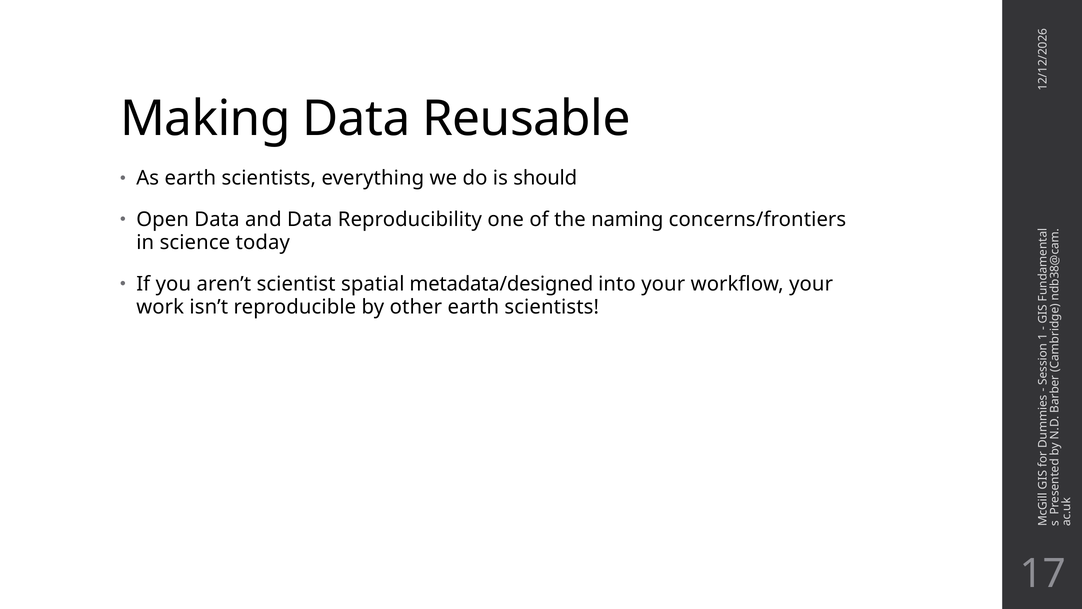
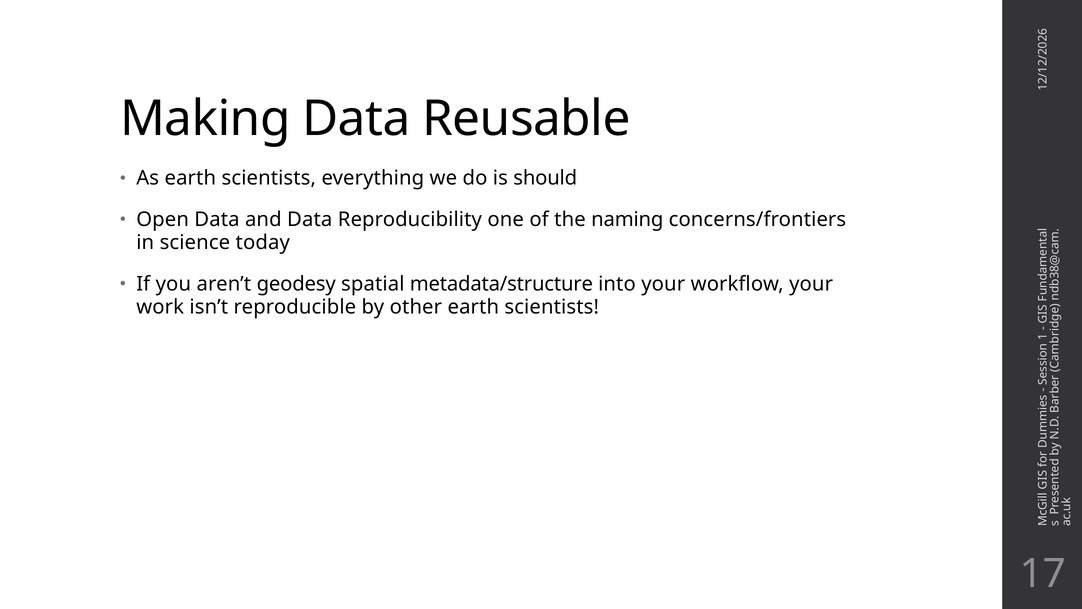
scientist: scientist -> geodesy (296, 284)
metadata/designed: metadata/designed -> metadata/structure (501, 284)
